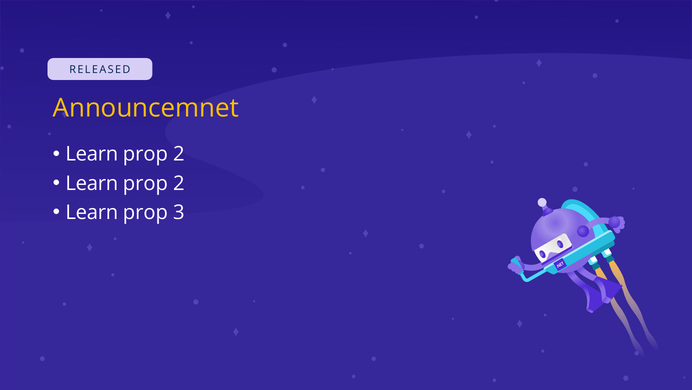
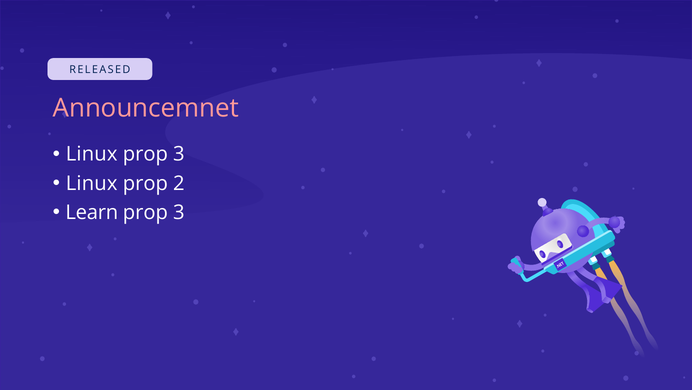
Announcemnet colour: yellow -> pink (146, 108)
Learn: Learn -> Linux (92, 154)
2: 2 -> 3 (179, 154)
Learn: Learn -> Linux (92, 183)
